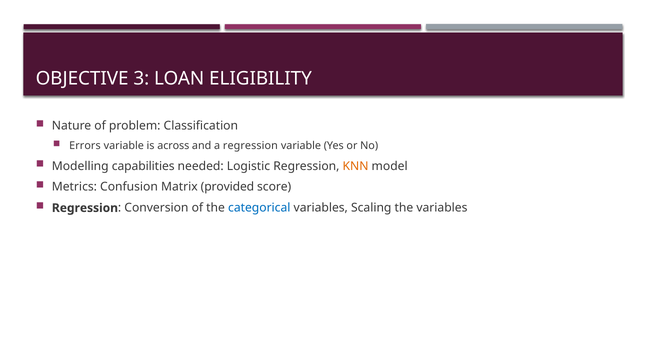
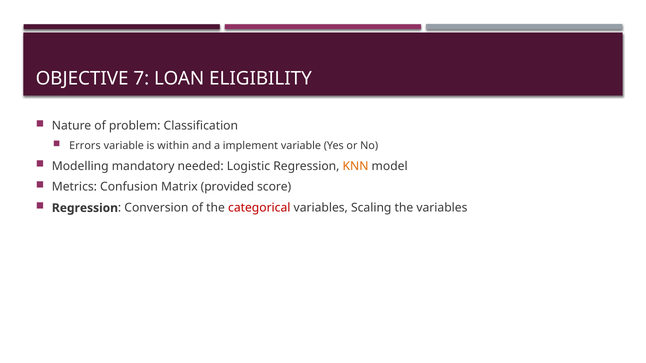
3: 3 -> 7 (141, 78)
across: across -> within (173, 146)
a regression: regression -> implement (250, 146)
capabilities: capabilities -> mandatory (143, 166)
categorical colour: blue -> red (259, 208)
